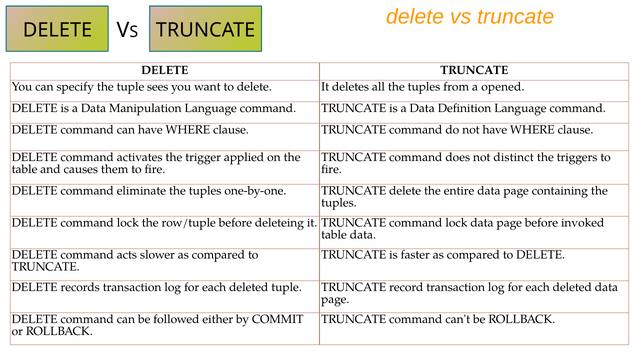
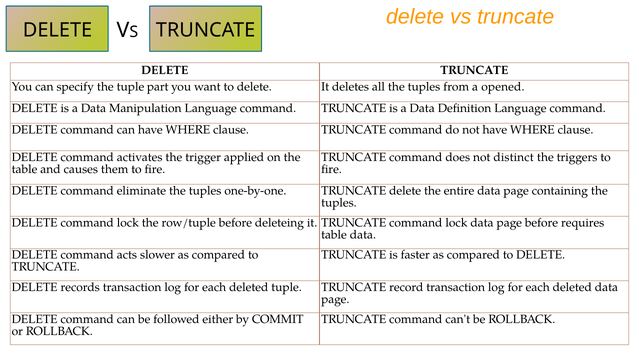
sees: sees -> part (158, 87)
invoked: invoked -> requires (583, 223)
